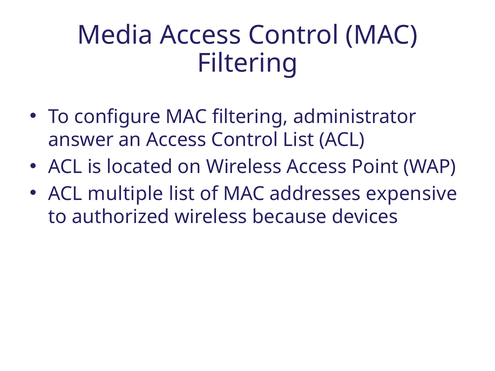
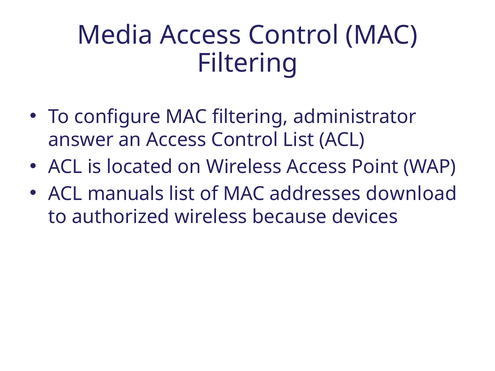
multiple: multiple -> manuals (126, 194)
expensive: expensive -> download (411, 194)
